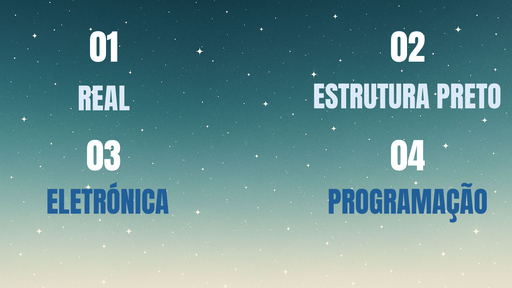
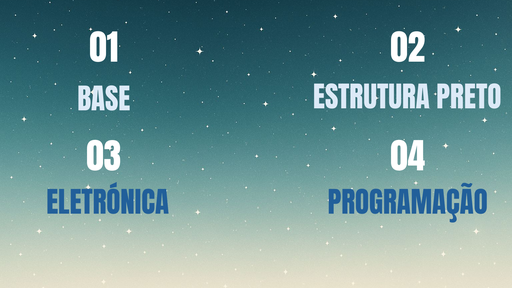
REAL: REAL -> BASE (104, 101)
